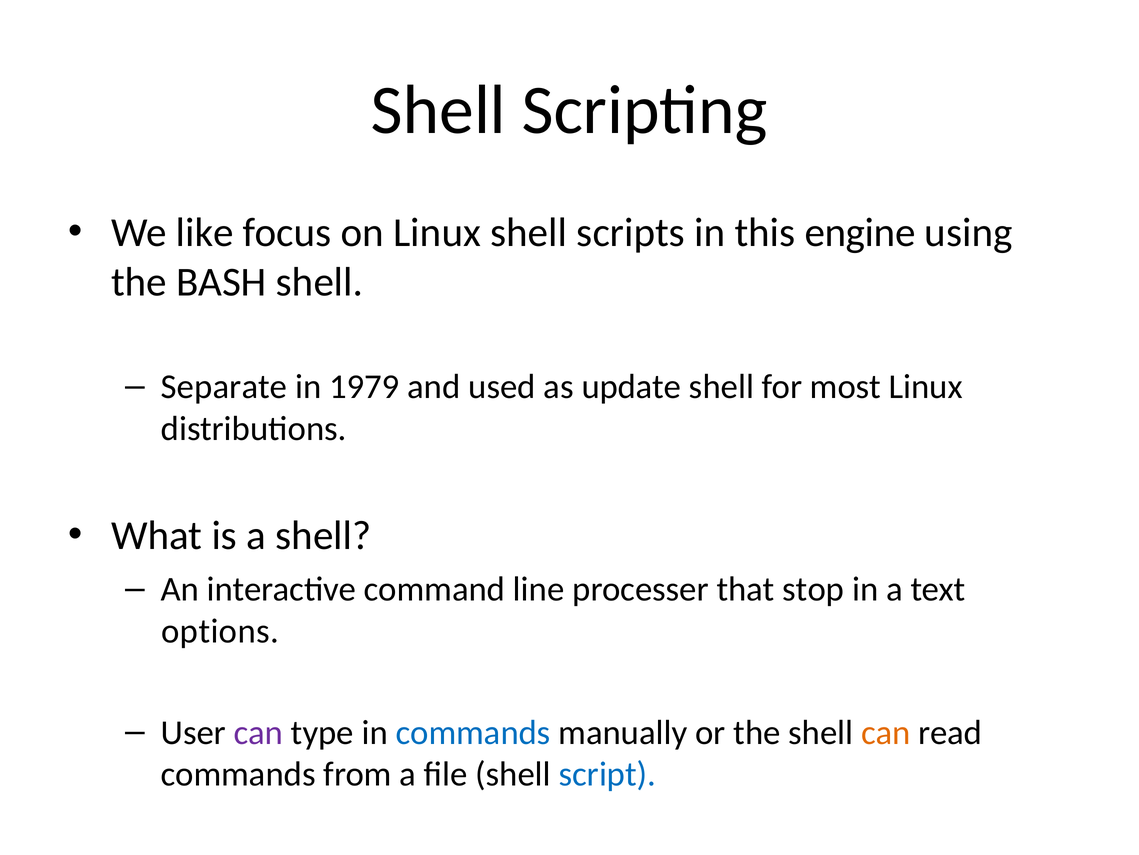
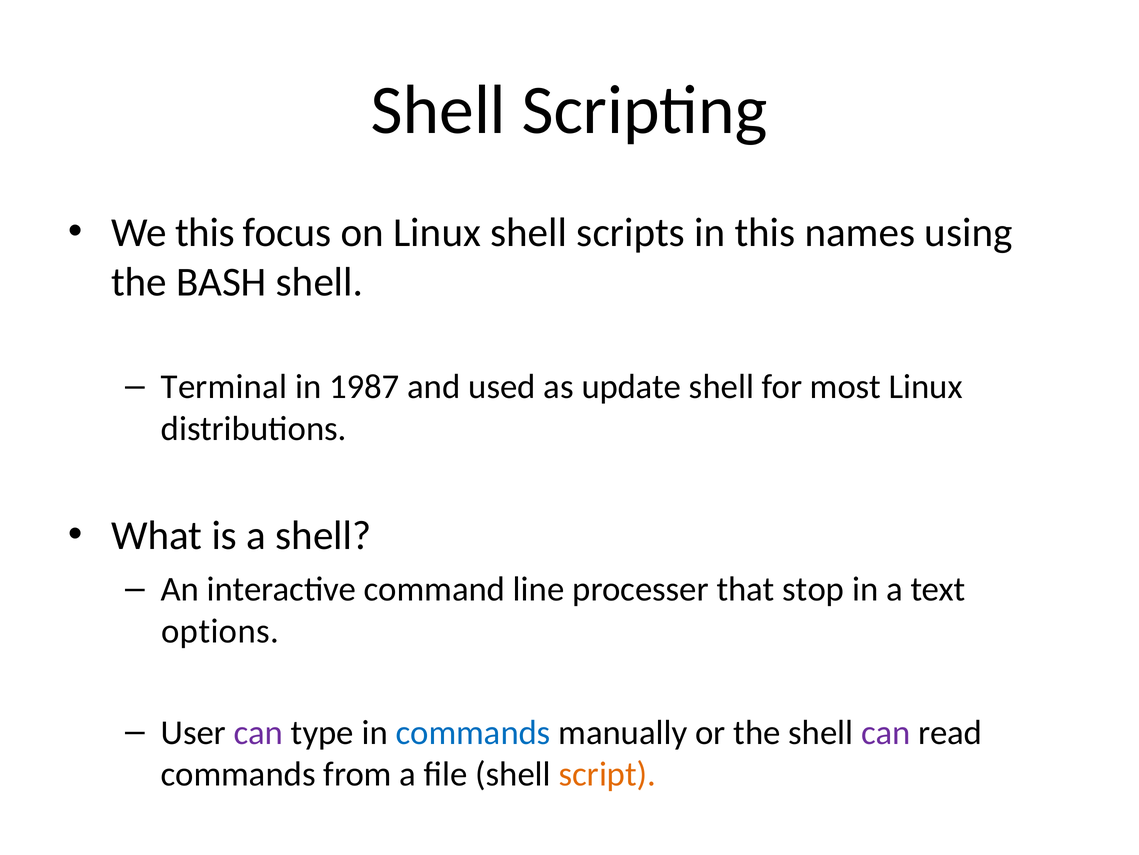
We like: like -> this (205, 233)
engine: engine -> names (860, 233)
Separate: Separate -> Terminal (224, 386)
1979: 1979 -> 1987 (364, 386)
can colour: orange -> purple (886, 732)
script colour: blue -> orange (607, 774)
